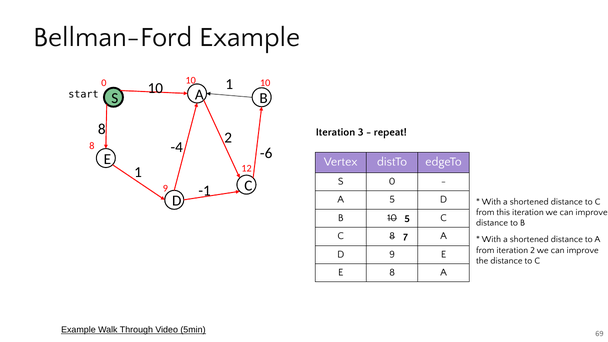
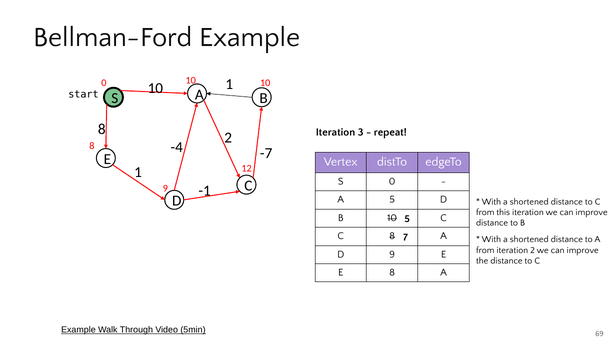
-6: -6 -> -7 (266, 153)
